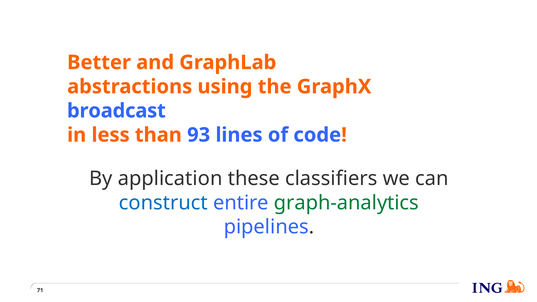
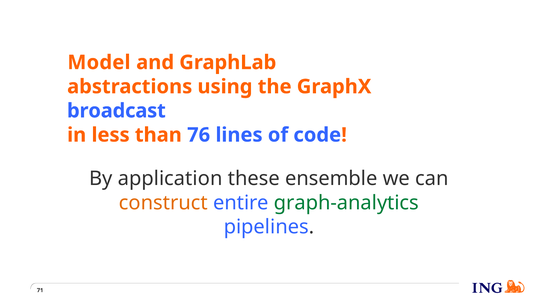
Better: Better -> Model (99, 62)
93: 93 -> 76 (199, 135)
classifiers: classifiers -> ensemble (331, 179)
construct colour: blue -> orange (163, 203)
